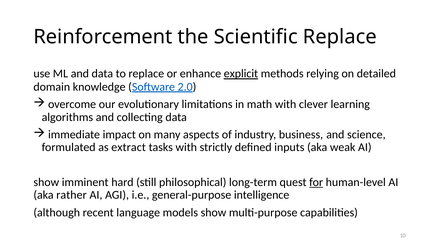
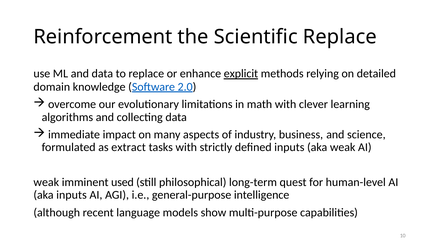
show: show -> weak (46, 182)
hard: hard -> used (122, 182)
for underline: present -> none (316, 182)
aka rather: rather -> inputs (72, 195)
